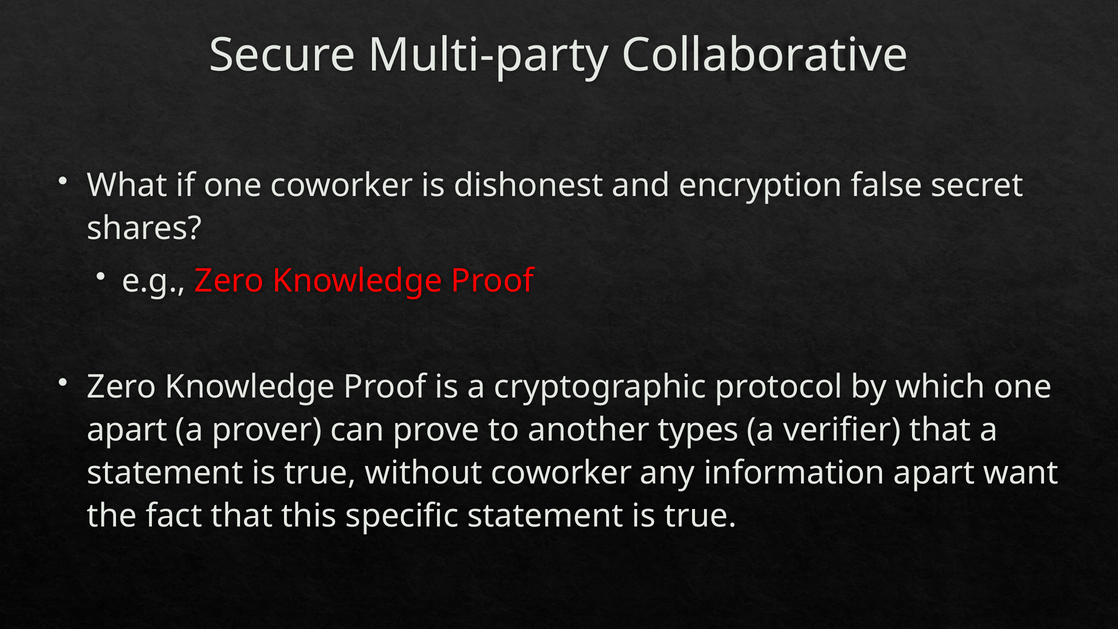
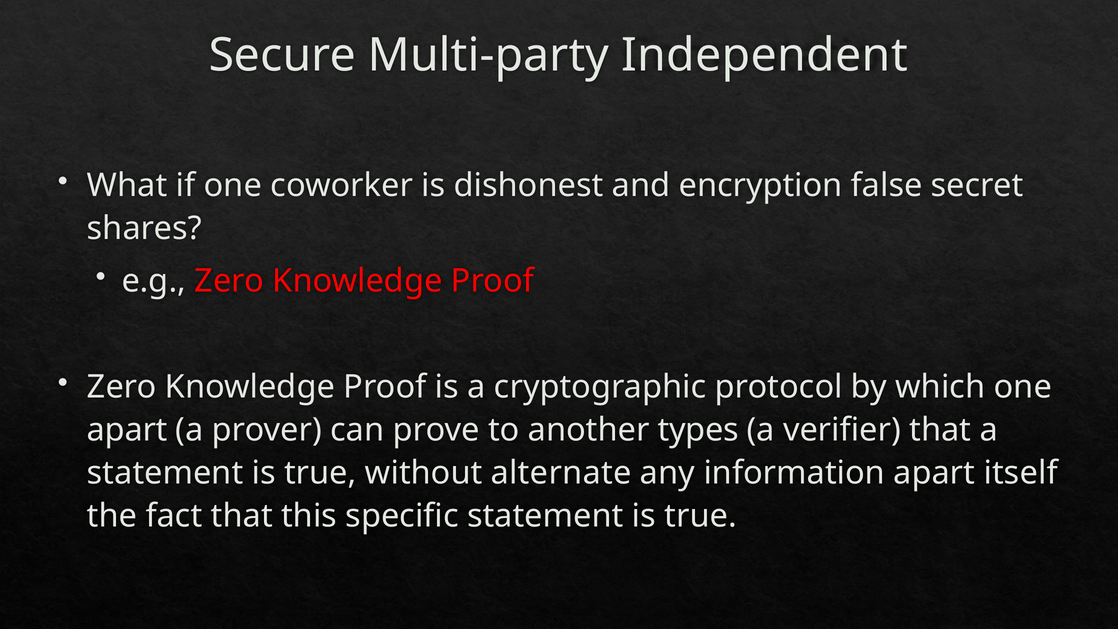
Collaborative: Collaborative -> Independent (765, 56)
without coworker: coworker -> alternate (561, 473)
want: want -> itself (1021, 473)
